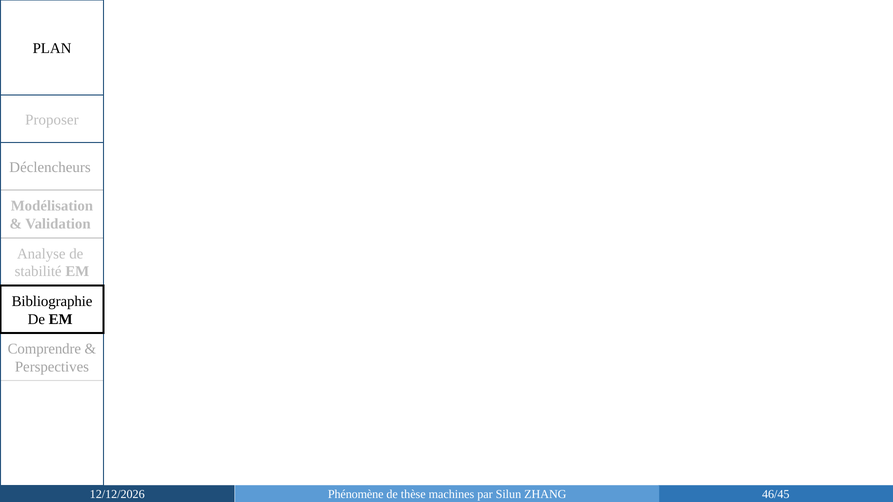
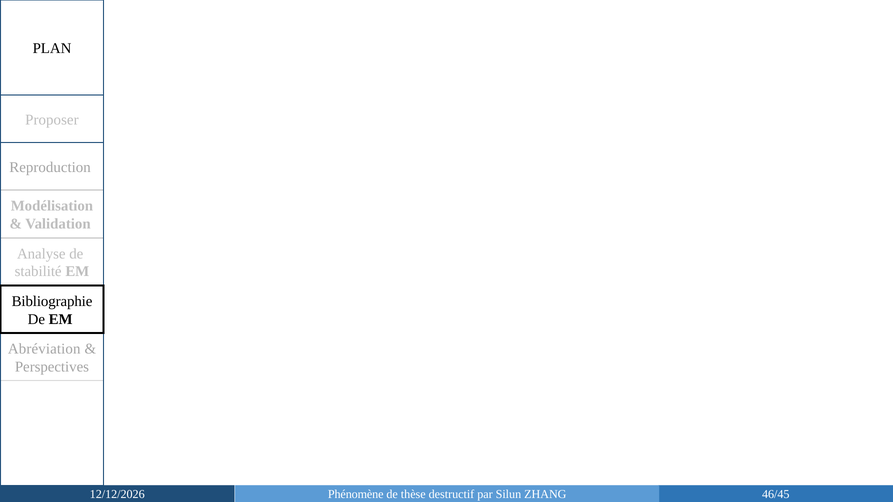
Déclencheurs: Déclencheurs -> Reproduction (50, 168)
Comprendre: Comprendre -> Abréviation (44, 349)
machines: machines -> destructif (451, 495)
